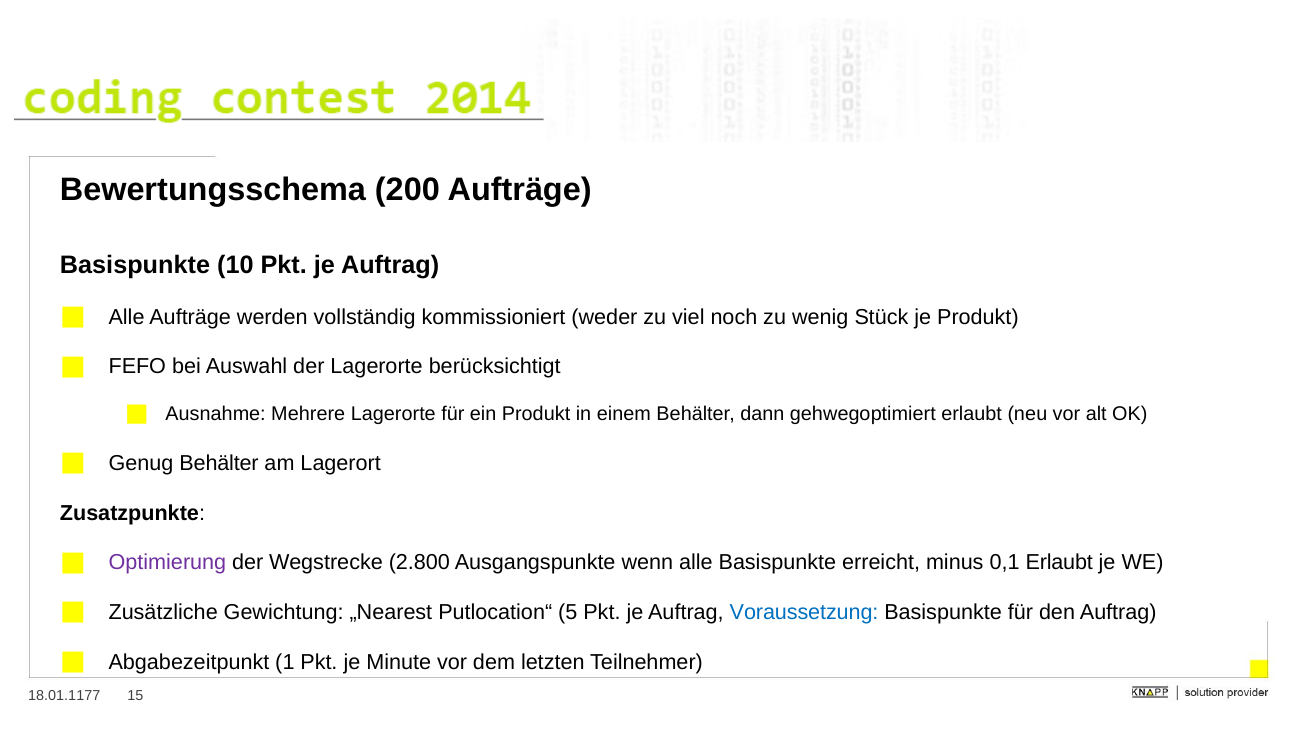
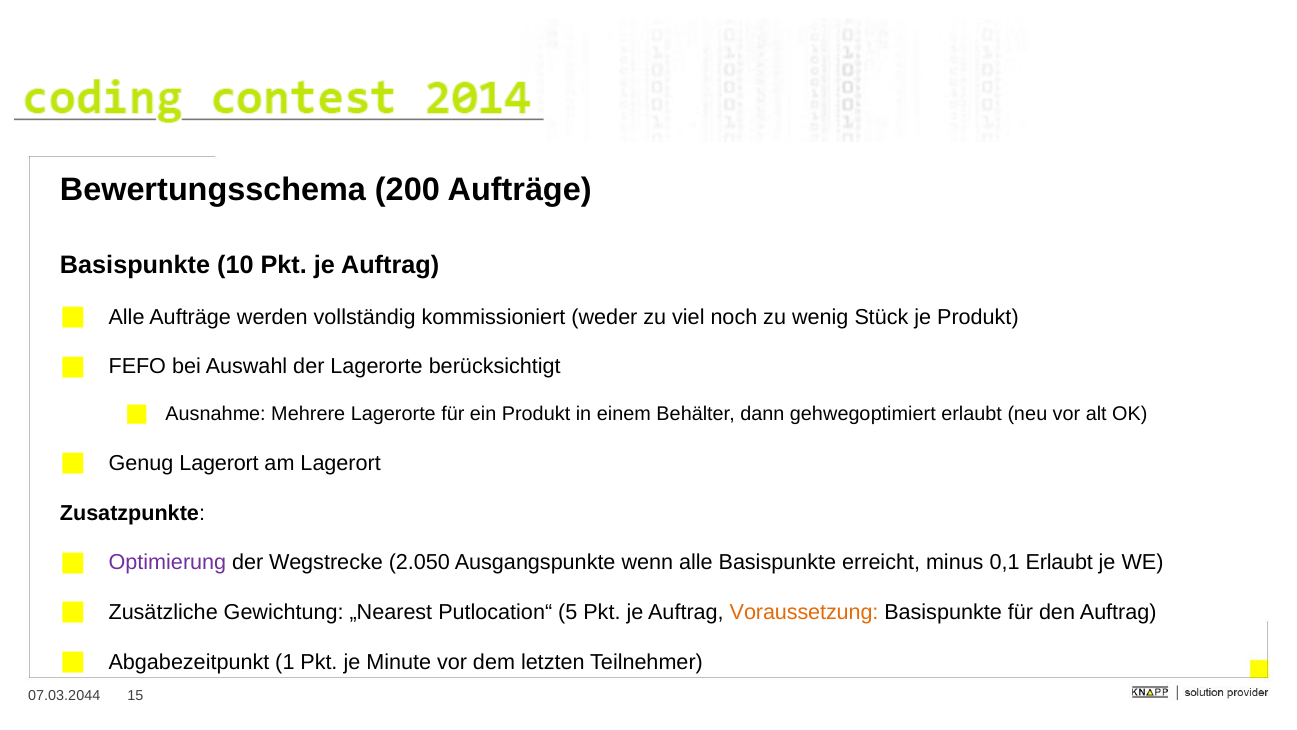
Genug Behälter: Behälter -> Lagerort (219, 463)
2.800: 2.800 -> 2.050 (419, 562)
Voraussetzung colour: blue -> orange (804, 612)
18.01.1177: 18.01.1177 -> 07.03.2044 (64, 695)
